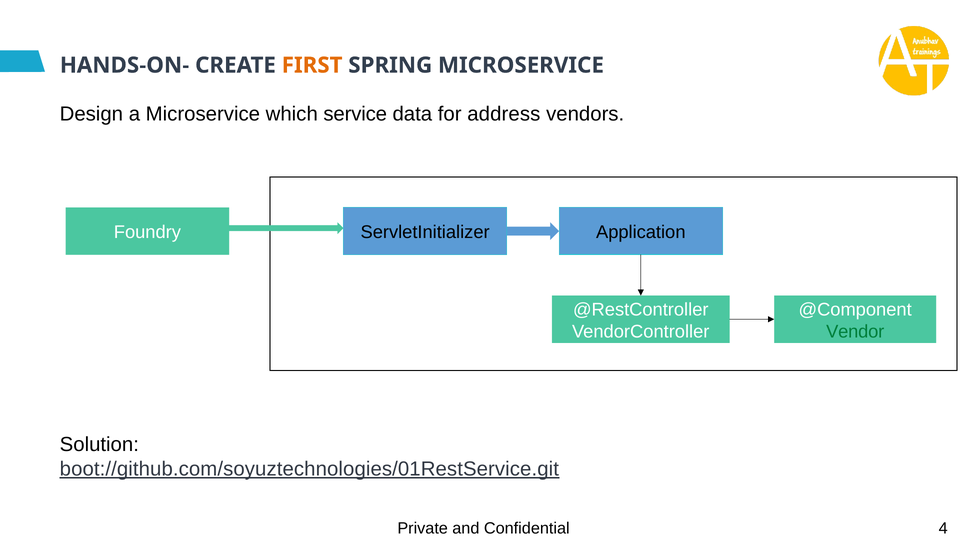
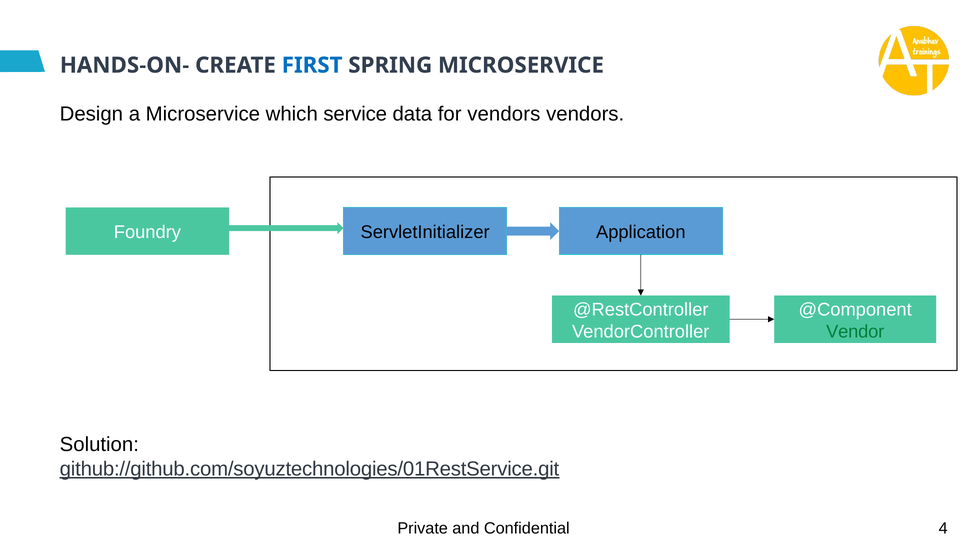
FIRST colour: orange -> blue (312, 65)
for address: address -> vendors (504, 114)
boot://github.com/soyuztechnologies/01RestService.git: boot://github.com/soyuztechnologies/01RestService.git -> github://github.com/soyuztechnologies/01RestService.git (309, 468)
